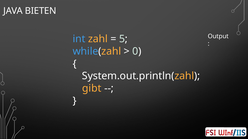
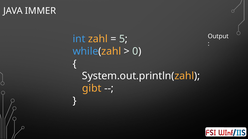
BIETEN: BIETEN -> IMMER (41, 11)
